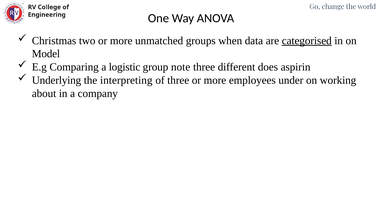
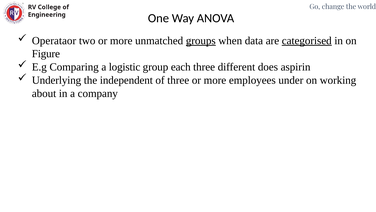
Christmas: Christmas -> Operataor (54, 41)
groups underline: none -> present (201, 41)
Model: Model -> Figure (46, 54)
note: note -> each (181, 67)
interpreting: interpreting -> independent (126, 80)
